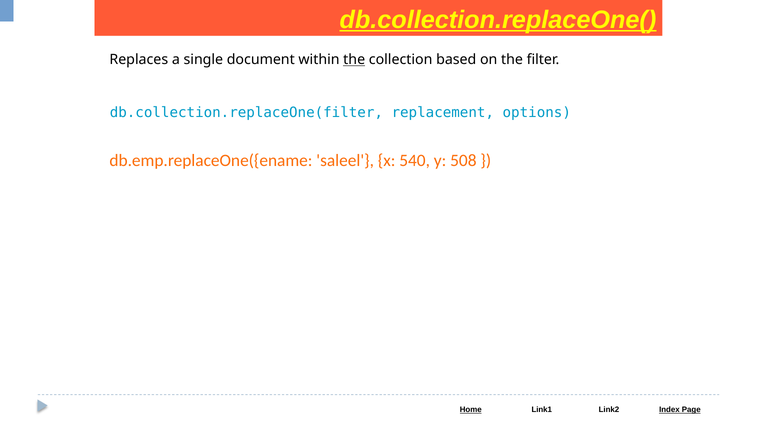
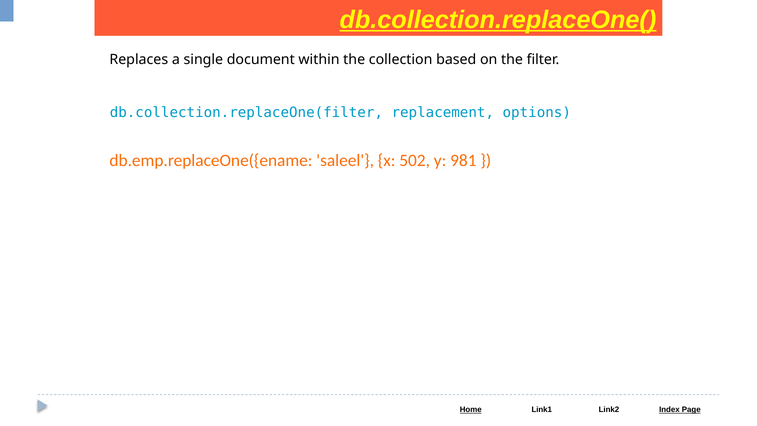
the underline: present -> none (354, 60)
540: 540 -> 502 (415, 161)
508: 508 -> 981 (463, 161)
